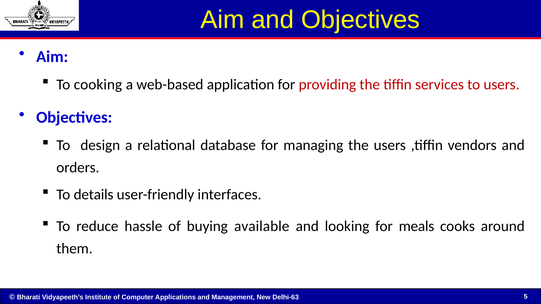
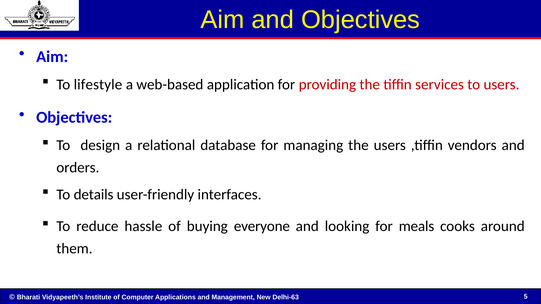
cooking: cooking -> lifestyle (98, 84)
available: available -> everyone (262, 226)
